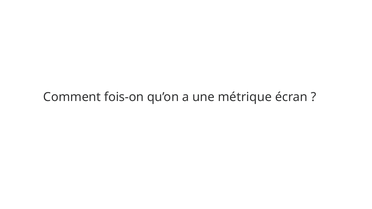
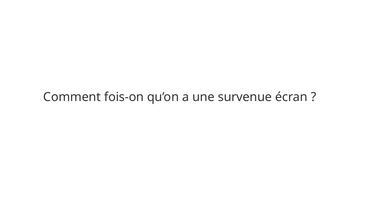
métrique: métrique -> survenue (245, 97)
